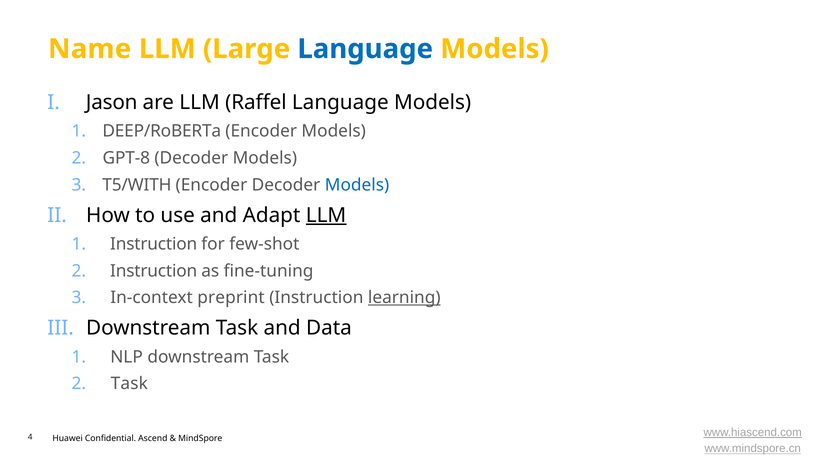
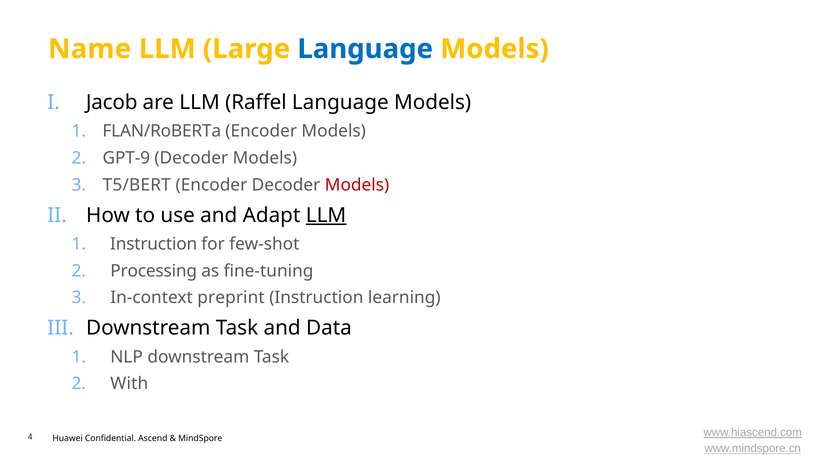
Jason: Jason -> Jacob (112, 103)
DEEP/RoBERTa: DEEP/RoBERTa -> FLAN/RoBERTa (162, 131)
GPT-8: GPT-8 -> GPT-9 (126, 158)
T5/WITH: T5/WITH -> T5/BERT (137, 185)
Models colour: blue -> red (357, 185)
Instruction: Instruction -> Processing (154, 271)
learning underline: present -> none (404, 298)
Task: Task -> With (129, 384)
